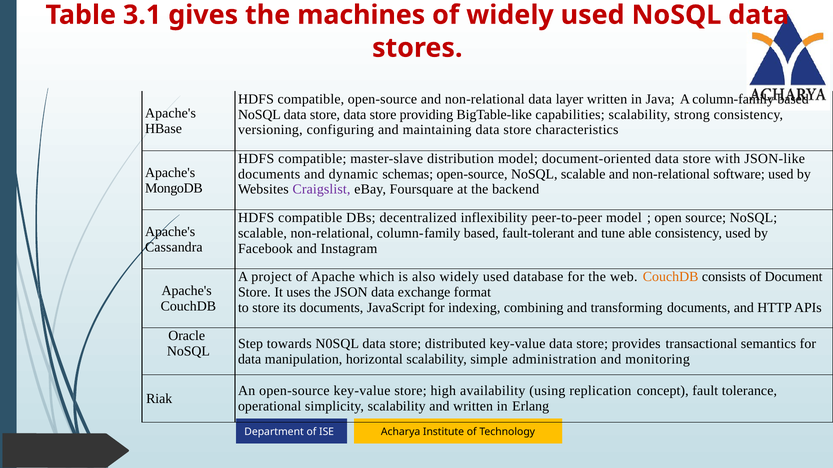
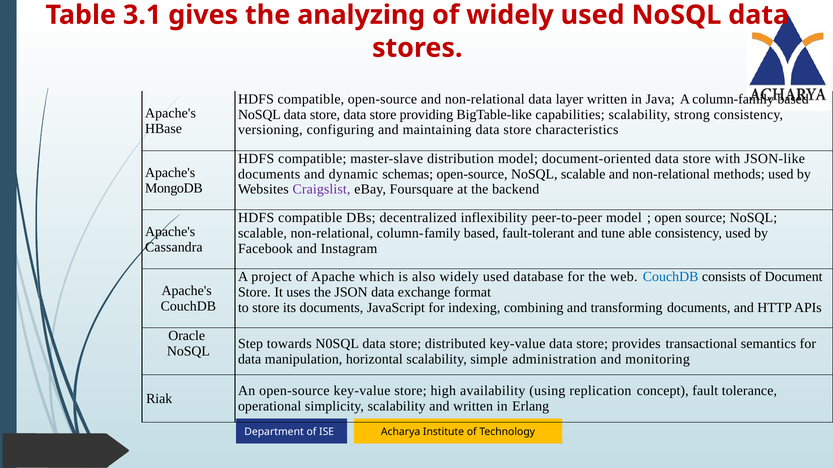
machines: machines -> analyzing (361, 15)
software: software -> methods (739, 174)
CouchDB colour: orange -> blue (671, 277)
